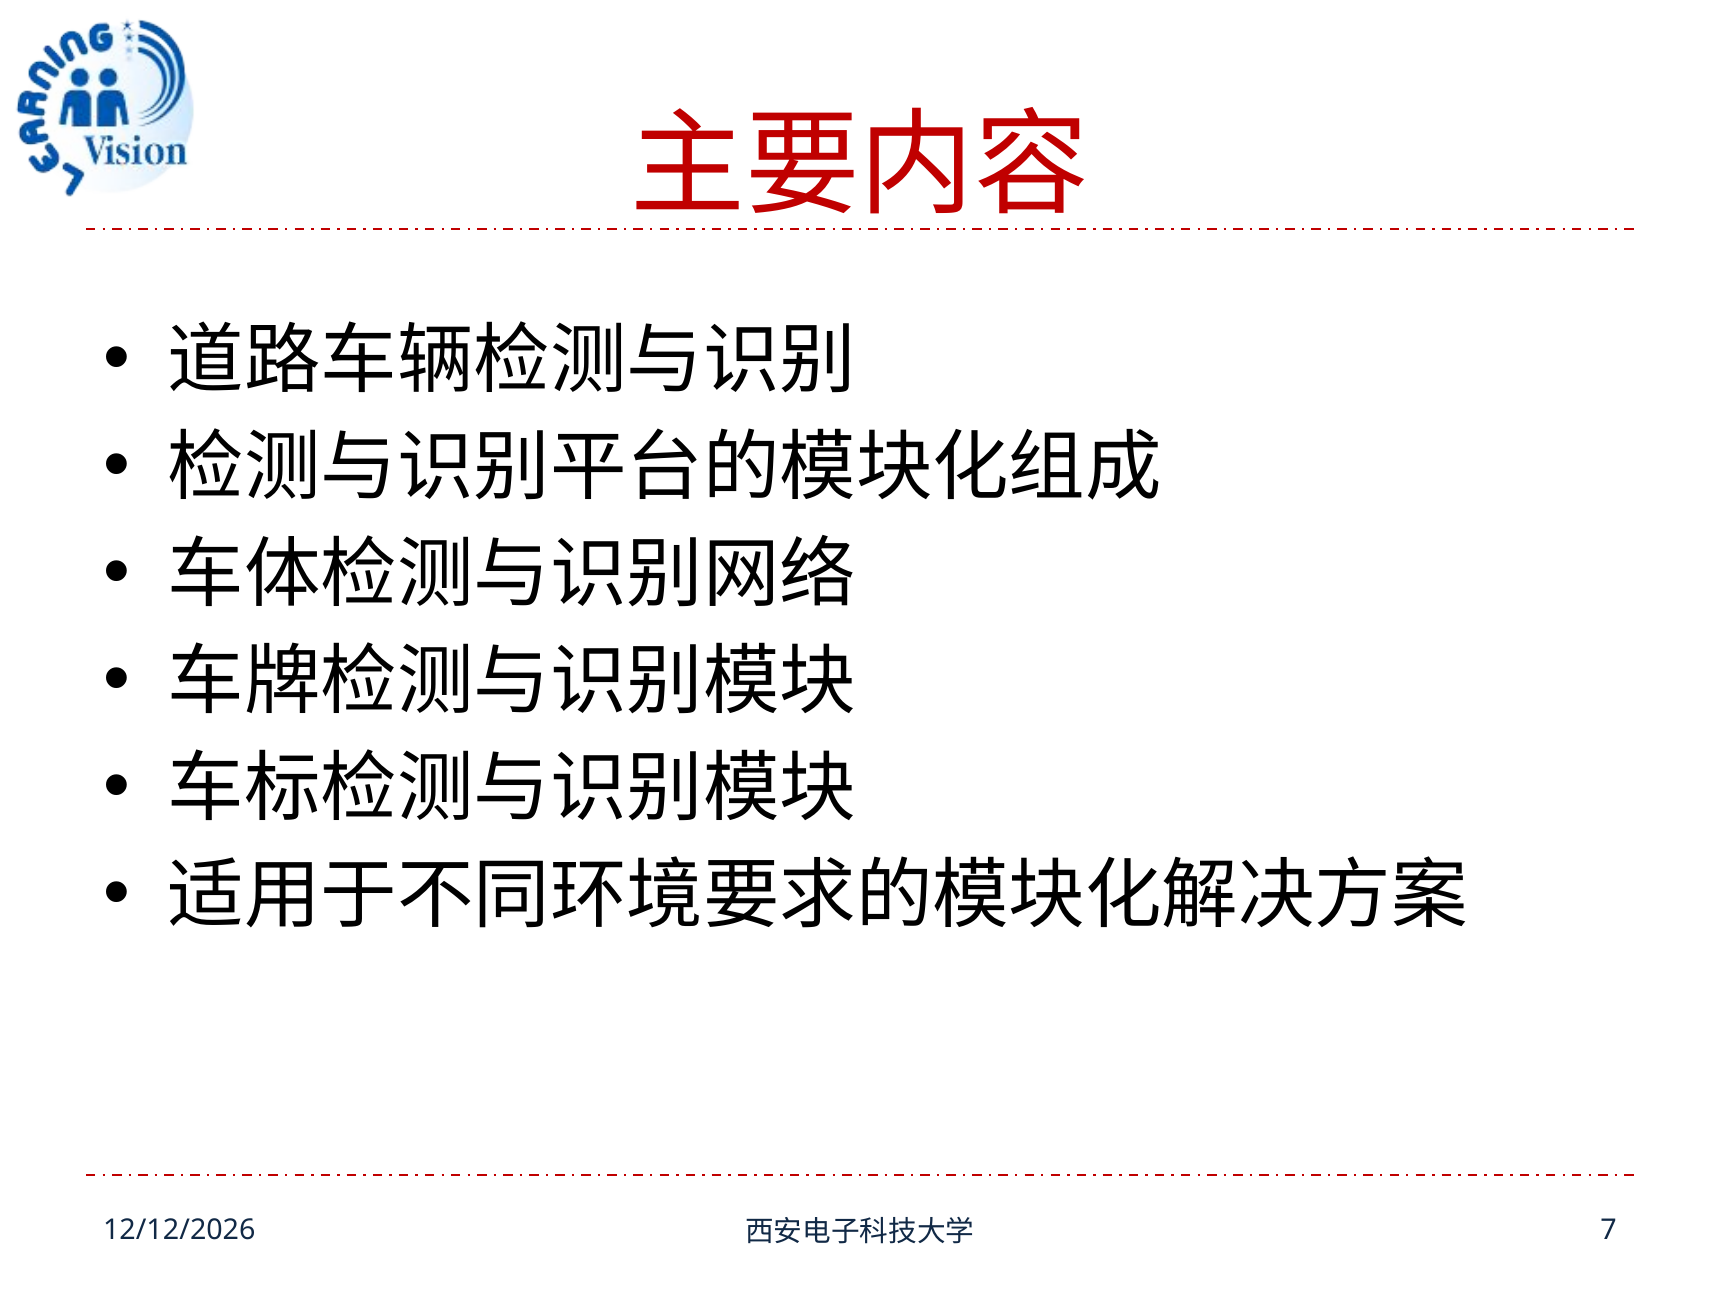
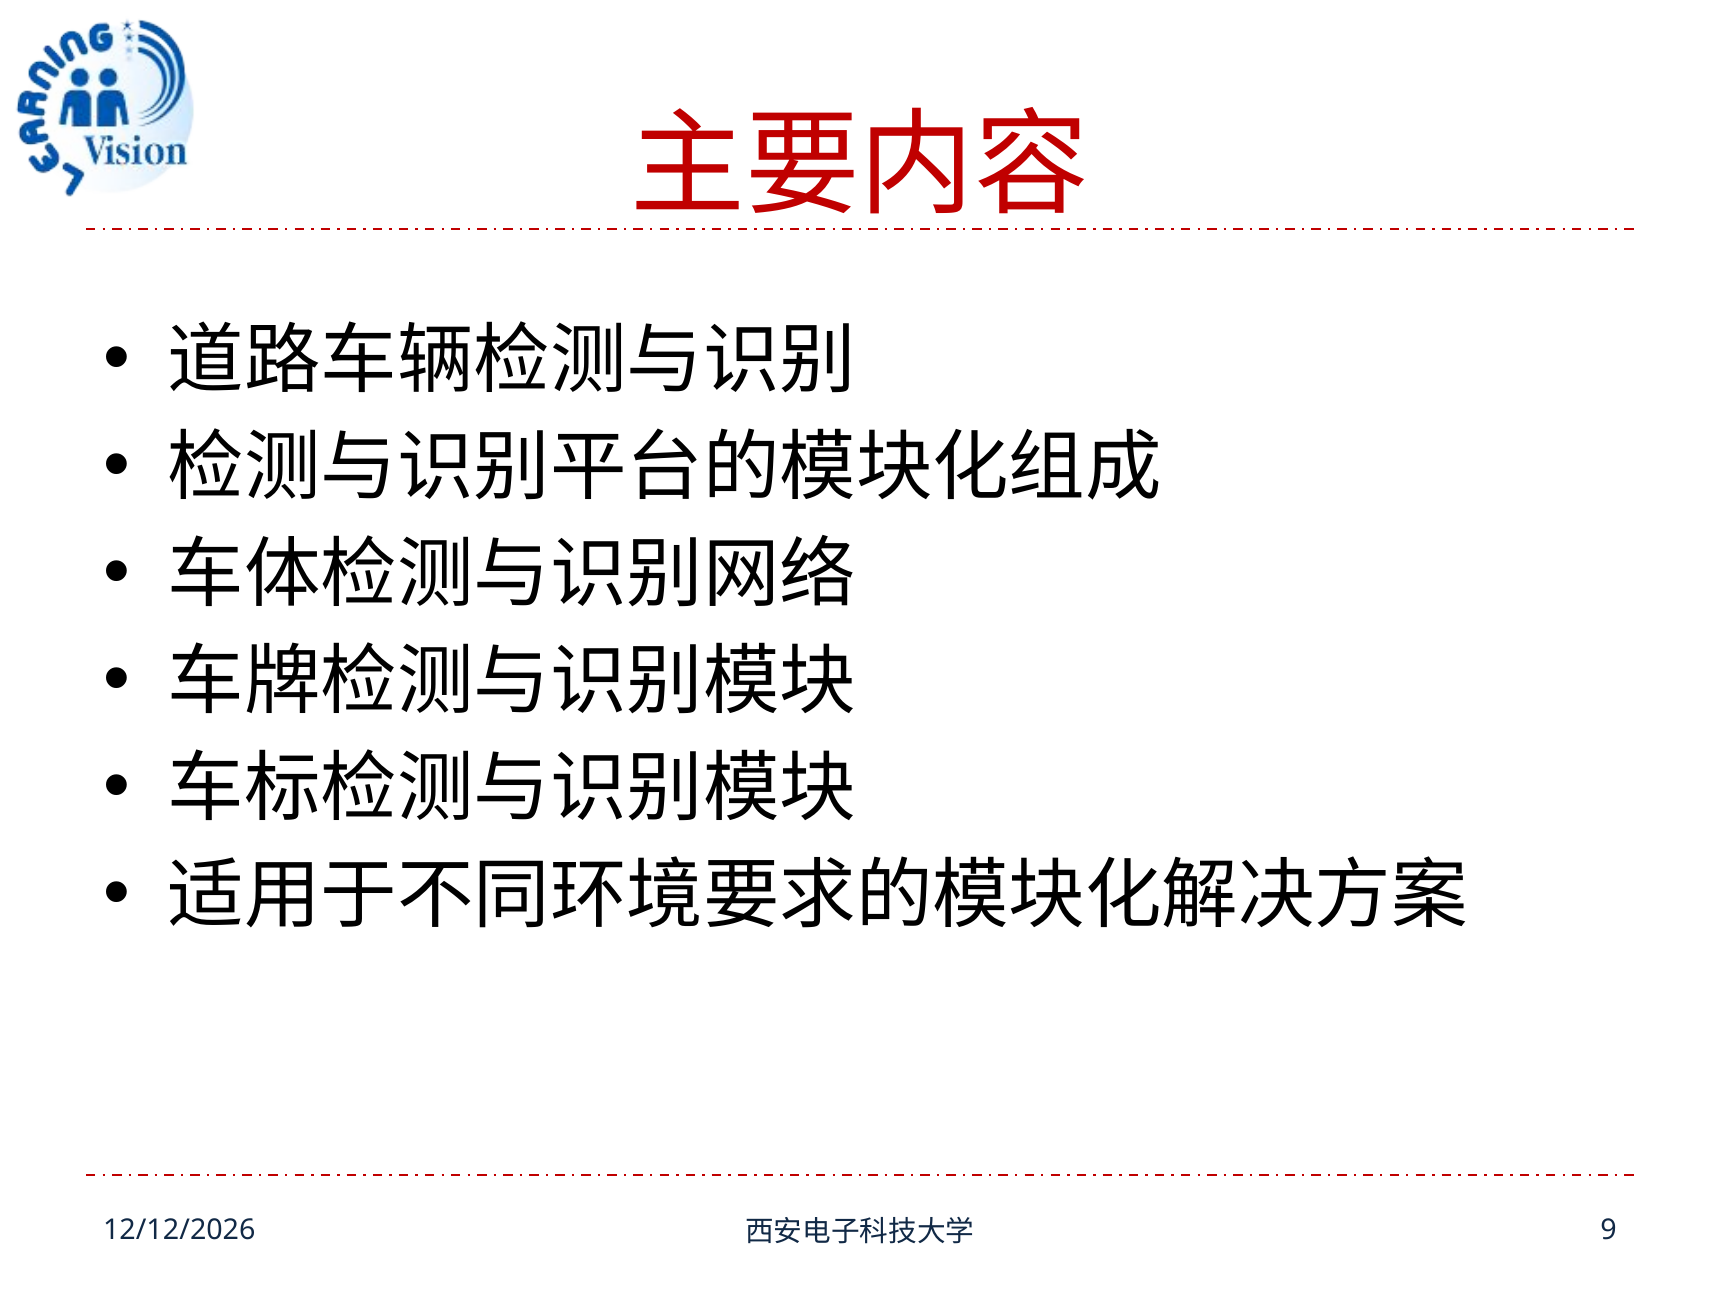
7: 7 -> 9 (1609, 1230)
